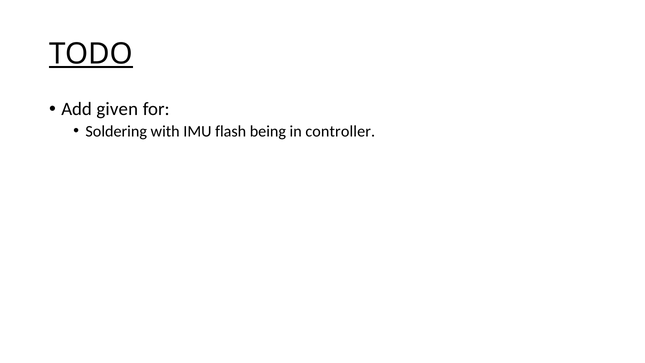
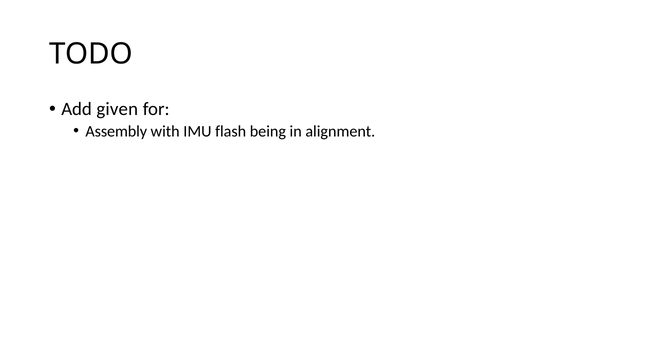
TODO underline: present -> none (91, 54)
Soldering: Soldering -> Assembly (116, 131)
controller: controller -> alignment (340, 131)
